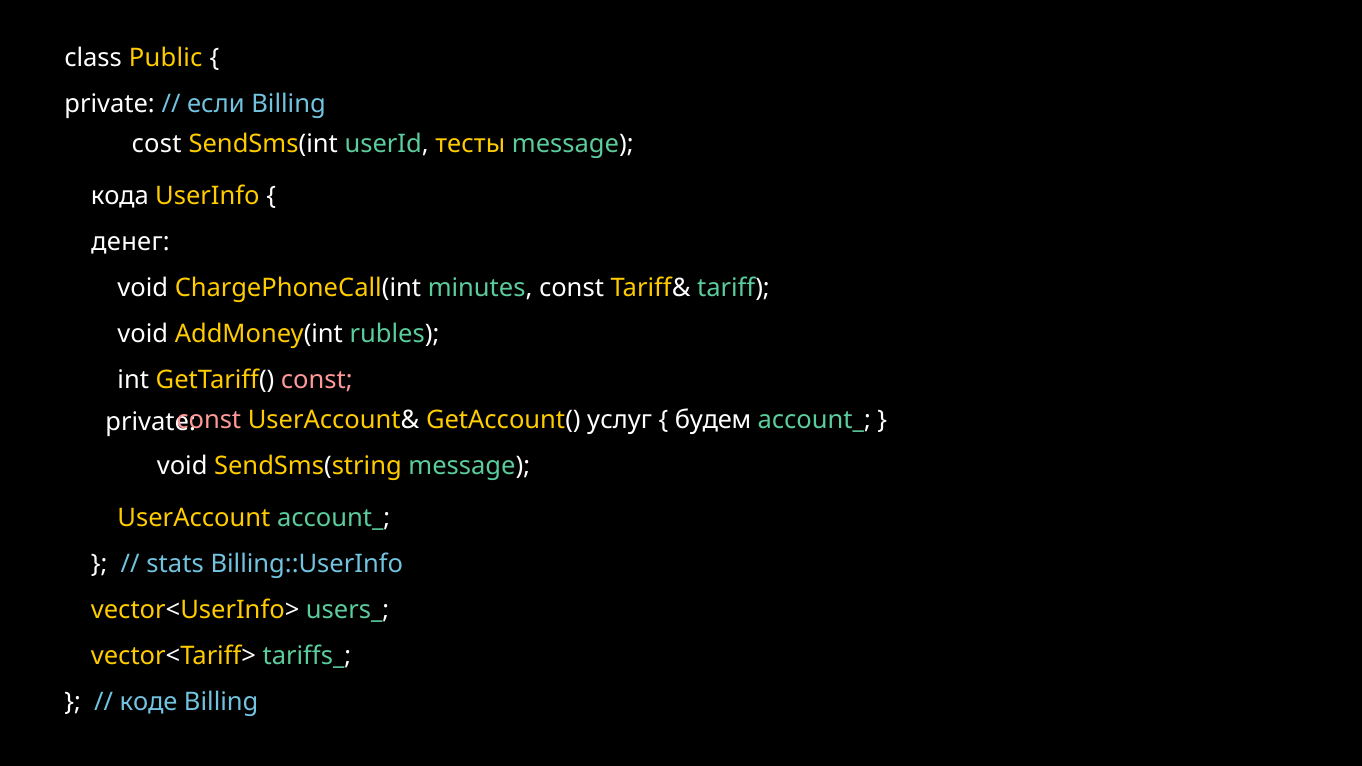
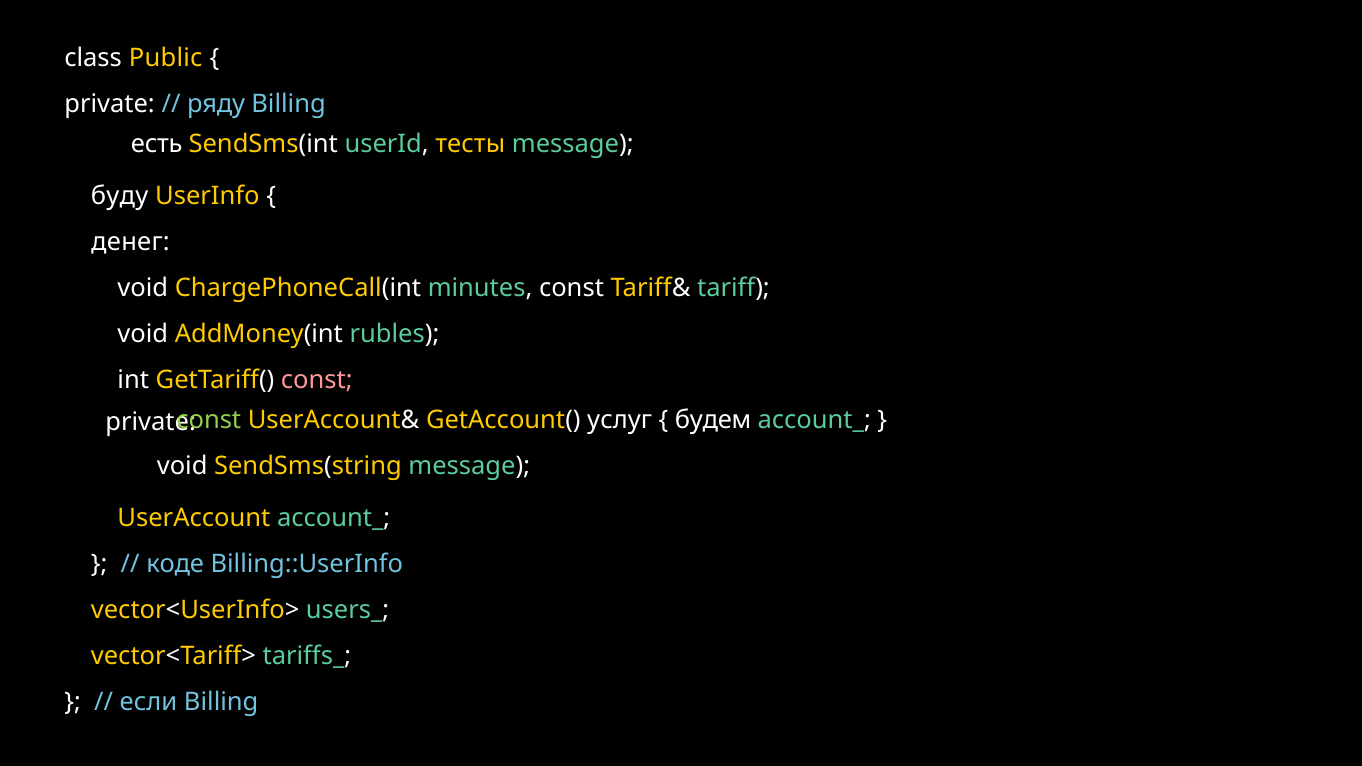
если: если -> ряду (216, 105)
cost: cost -> есть (157, 144)
кода: кода -> буду (120, 196)
const colour: pink -> light green (209, 420)
stats: stats -> коде (175, 564)
коде: коде -> если (149, 702)
